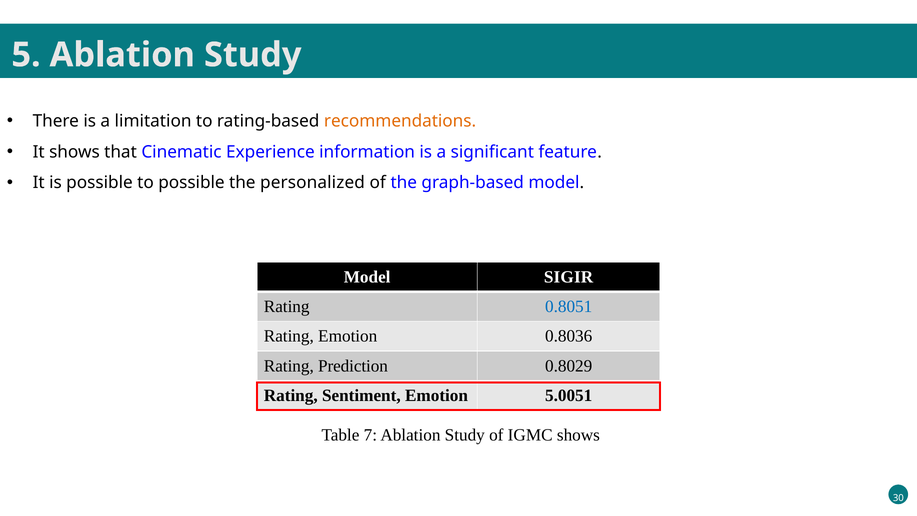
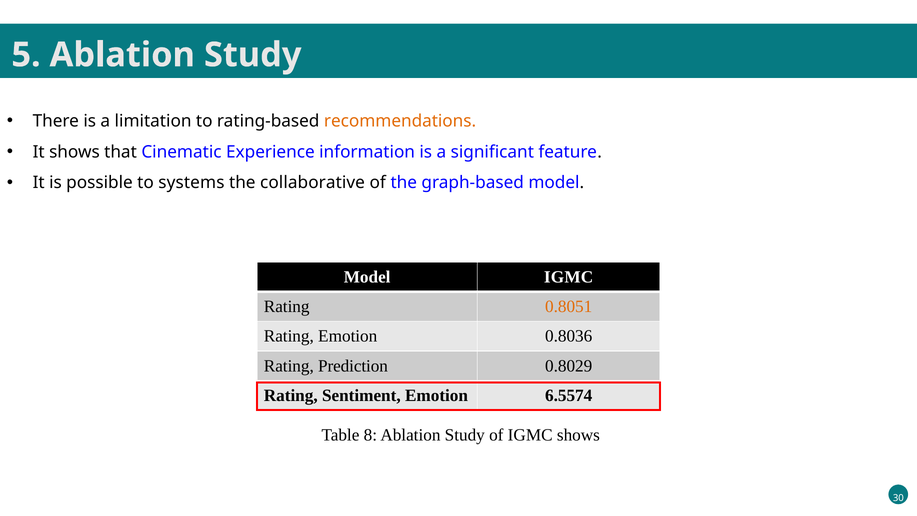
to possible: possible -> systems (191, 183)
personalized: personalized -> collaborative (313, 183)
Model SIGIR: SIGIR -> IGMC (569, 277)
0.8051 colour: blue -> orange (569, 307)
5.0051: 5.0051 -> 6.5574 (569, 395)
7: 7 -> 8 (370, 435)
